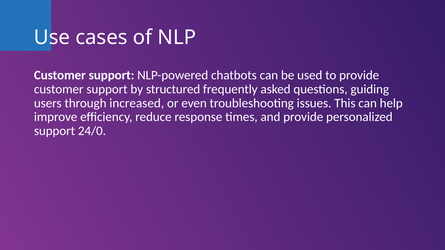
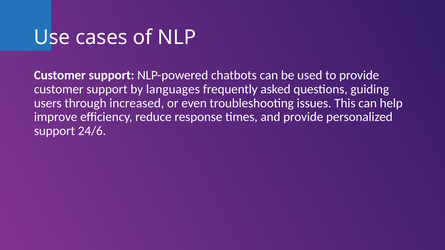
structured: structured -> languages (173, 89)
24/0: 24/0 -> 24/6 (92, 131)
